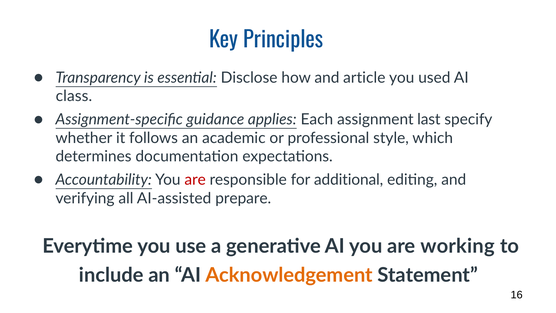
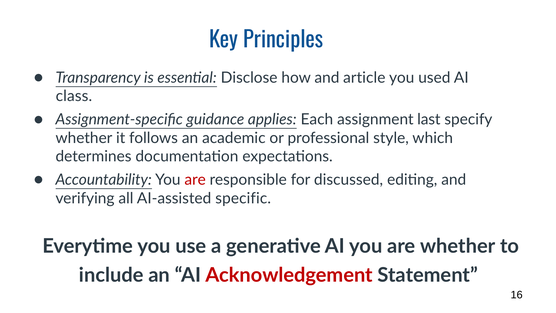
additional: additional -> discussed (349, 180)
prepare: prepare -> specific (243, 198)
are working: working -> whether (458, 246)
Acknowledgement colour: orange -> red (289, 275)
